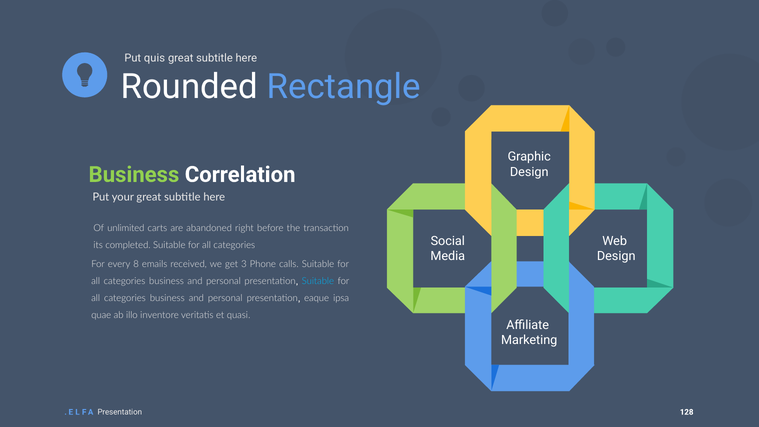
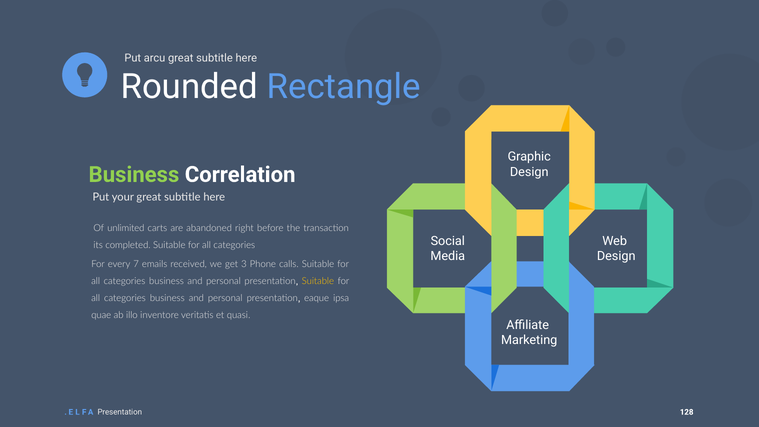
quis: quis -> arcu (155, 58)
8: 8 -> 7 (136, 264)
Suitable colour: light blue -> yellow (318, 281)
